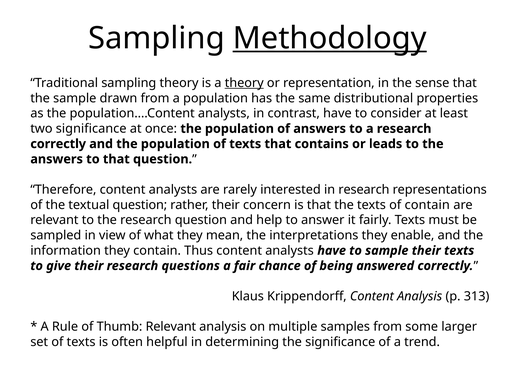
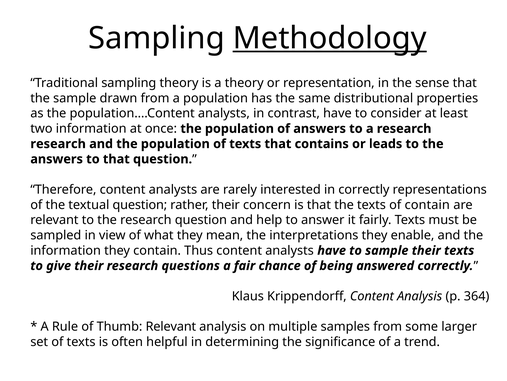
theory underline: present -> none (244, 83)
two significance: significance -> information (91, 128)
correctly: correctly -> research (58, 144)
in research: research -> correctly (364, 189)
313: 313 -> 364 (477, 296)
